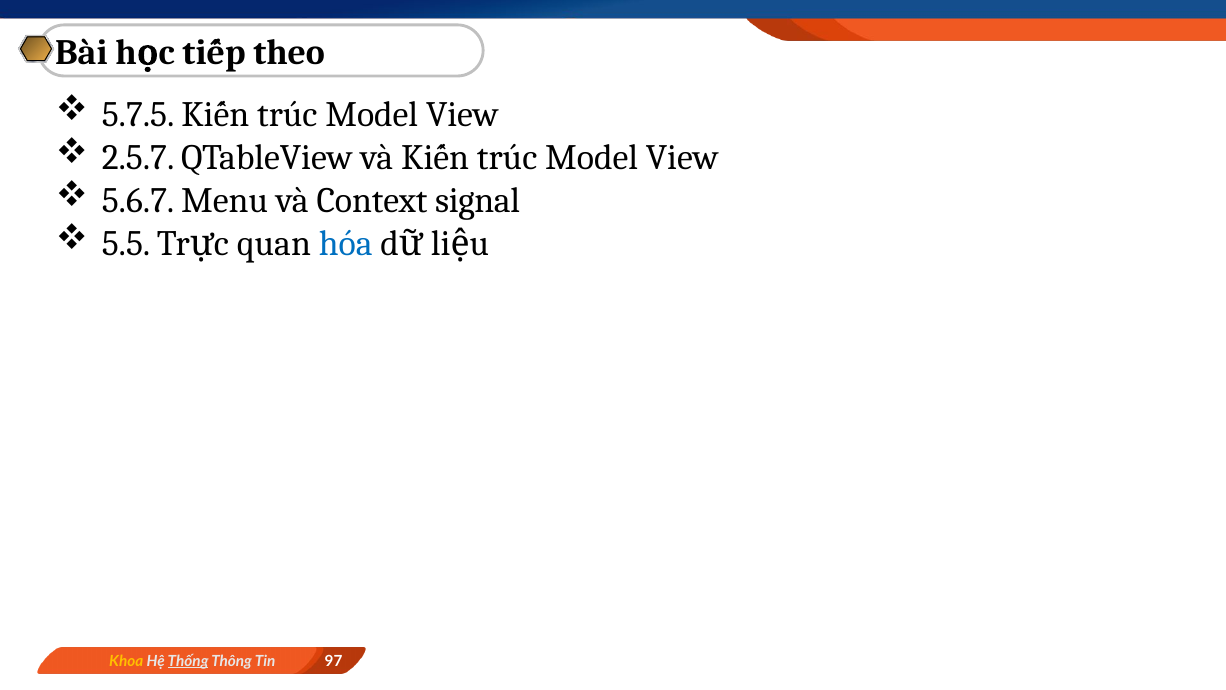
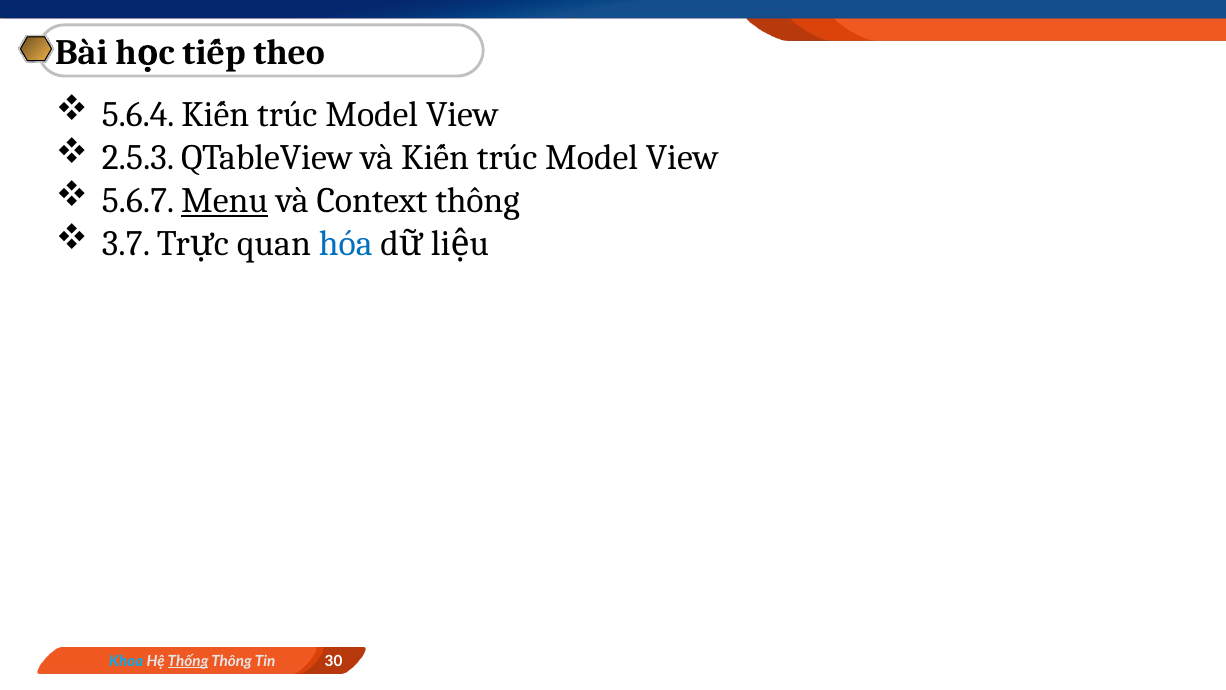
5.7.5: 5.7.5 -> 5.6.4 (138, 115)
2.5.7: 2.5.7 -> 2.5.3 (138, 158)
Menu underline: none -> present (225, 201)
Context signal: signal -> thông (478, 201)
5.5: 5.5 -> 3.7 (126, 244)
Khoa colour: yellow -> light blue (126, 661)
97: 97 -> 30 (334, 661)
